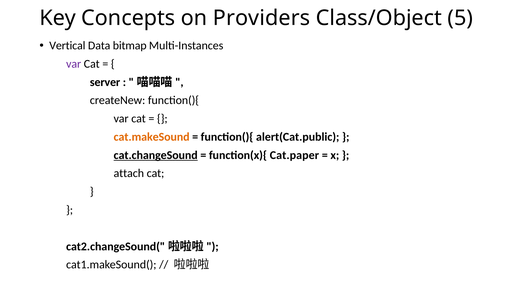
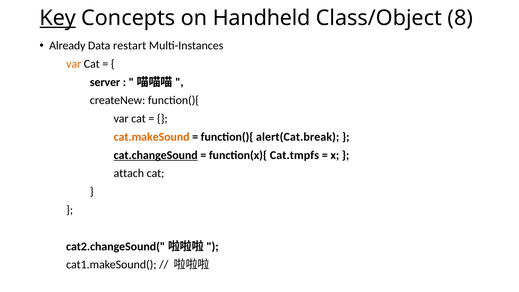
Key underline: none -> present (58, 18)
Providers: Providers -> Handheld (262, 18)
5: 5 -> 8 (460, 18)
Vertical: Vertical -> Already (67, 46)
bitmap: bitmap -> restart (130, 46)
var colour: purple -> orange (74, 64)
alert(Cat.public: alert(Cat.public -> alert(Cat.break (298, 137)
Cat.paper: Cat.paper -> Cat.tmpfs (294, 155)
